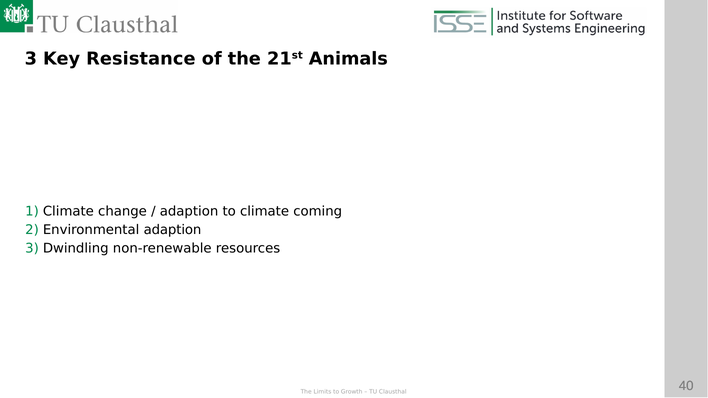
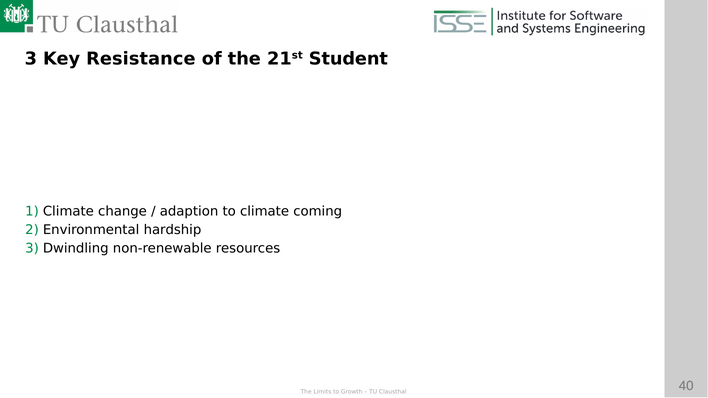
Animals: Animals -> Student (348, 59)
Environmental adaption: adaption -> hardship (172, 230)
